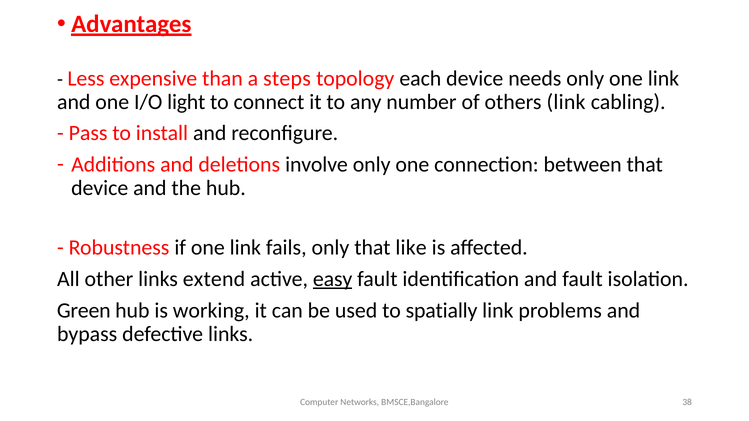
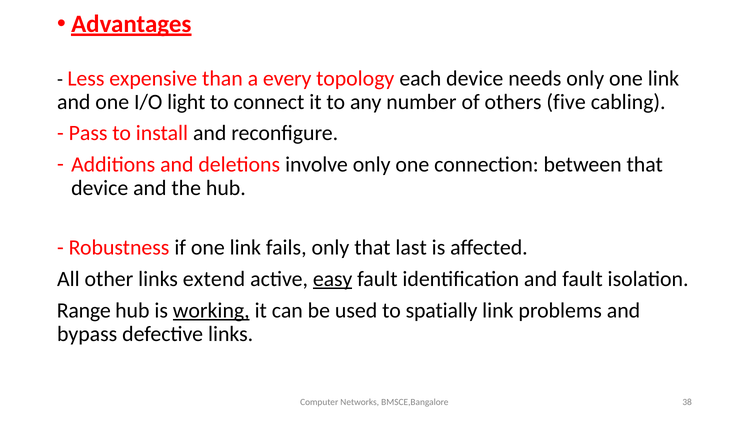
steps: steps -> every (287, 78)
others link: link -> five (566, 102)
like: like -> last (411, 248)
Green: Green -> Range (84, 311)
working underline: none -> present (211, 311)
